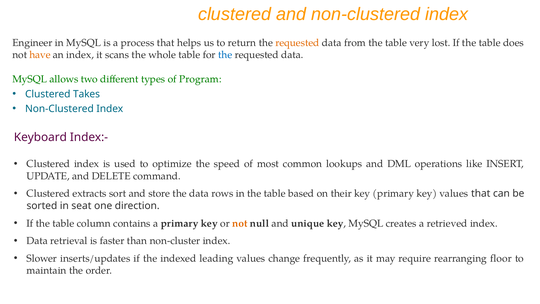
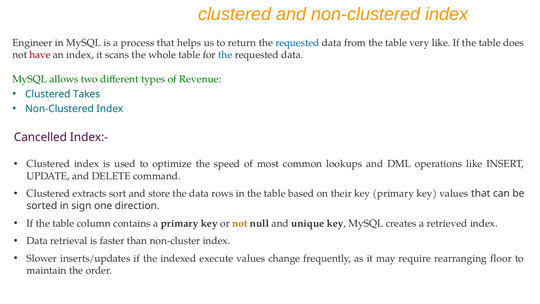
requested colour: orange -> blue (297, 43)
very lost: lost -> like (441, 43)
have colour: orange -> red (40, 55)
Program: Program -> Revenue (200, 79)
Keyboard: Keyboard -> Cancelled (40, 137)
seat: seat -> sign (81, 206)
leading: leading -> execute (216, 258)
